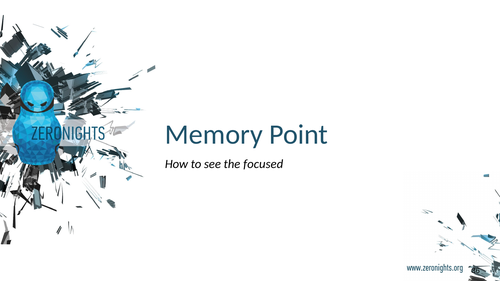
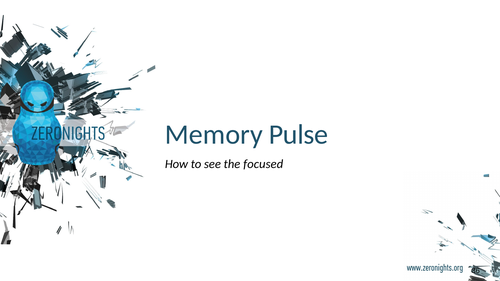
Point: Point -> Pulse (298, 135)
